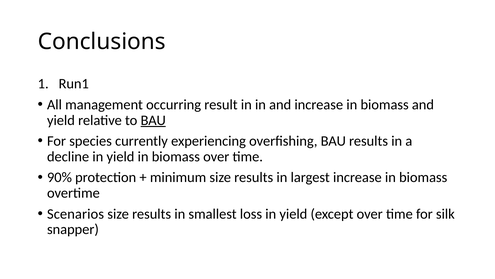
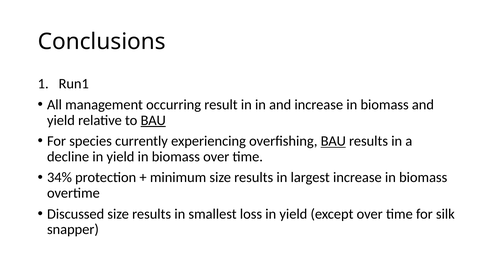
BAU underline: none -> present (333, 141)
90%: 90% -> 34% (59, 177)
Scenarios: Scenarios -> Discussed (76, 213)
